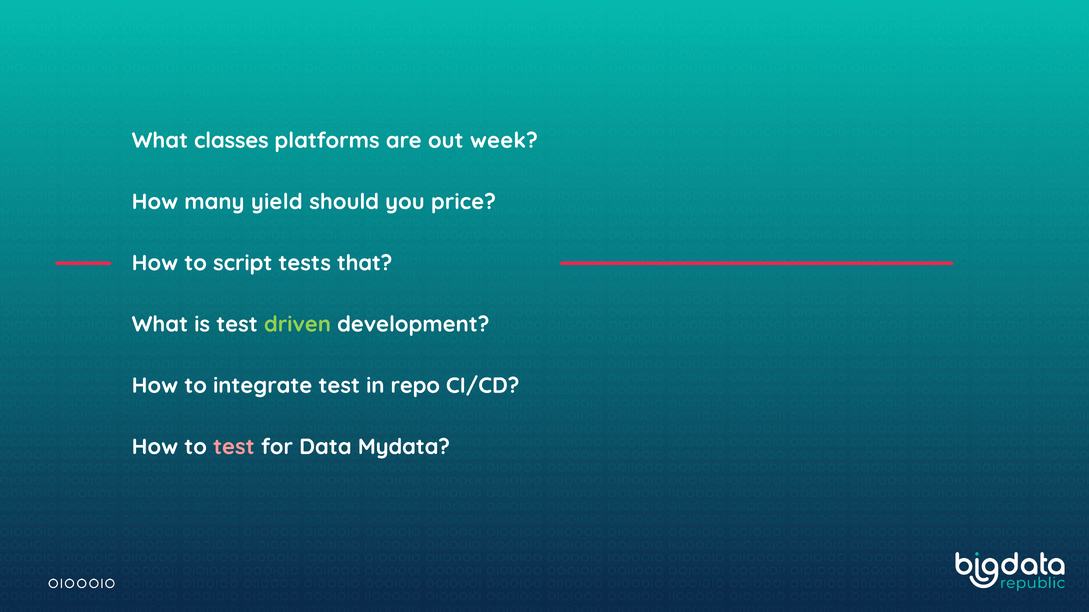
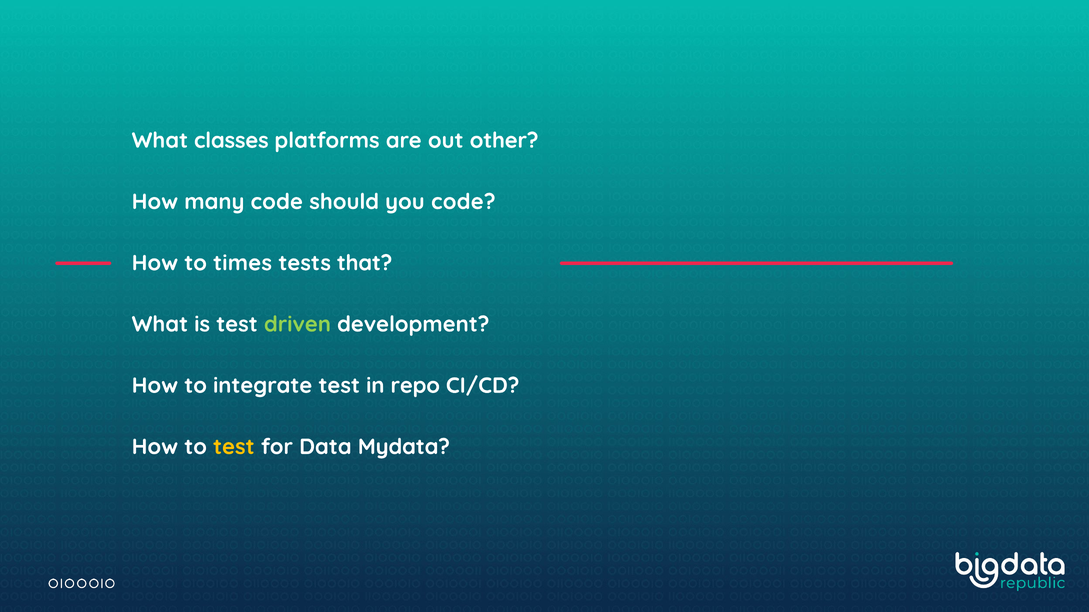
week: week -> other (504, 141)
many yield: yield -> code (277, 202)
you price: price -> code (463, 202)
script: script -> times (243, 263)
test colour: pink -> yellow (234, 447)
